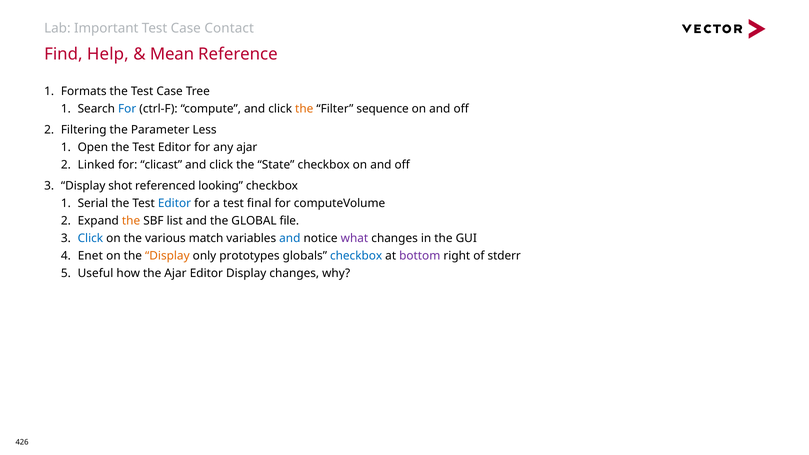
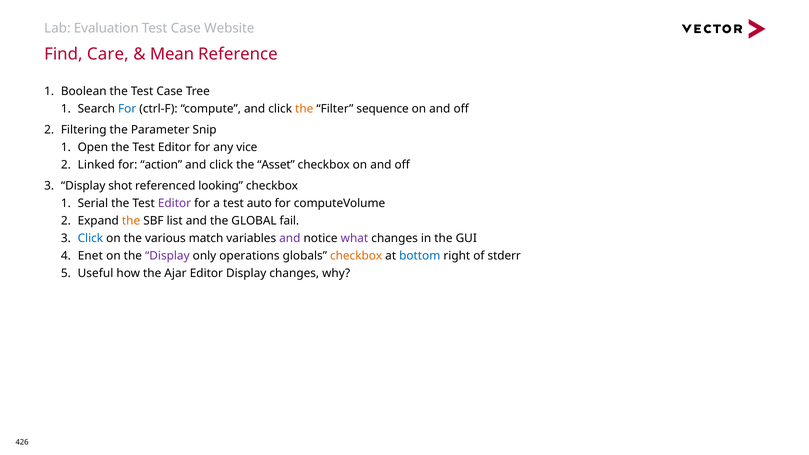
Important: Important -> Evaluation (106, 28)
Contact: Contact -> Website (229, 28)
Help: Help -> Care (108, 54)
Formats: Formats -> Boolean (84, 92)
Less: Less -> Snip (205, 130)
any ajar: ajar -> vice (247, 147)
clicast: clicast -> action (161, 165)
State: State -> Asset (276, 165)
Editor colour: blue -> purple (174, 203)
final: final -> auto (259, 203)
file: file -> fail (289, 221)
and colour: blue -> purple (290, 239)
Display colour: orange -> purple (167, 256)
prototypes: prototypes -> operations (249, 256)
checkbox colour: blue -> orange (356, 256)
bottom colour: purple -> blue (420, 256)
